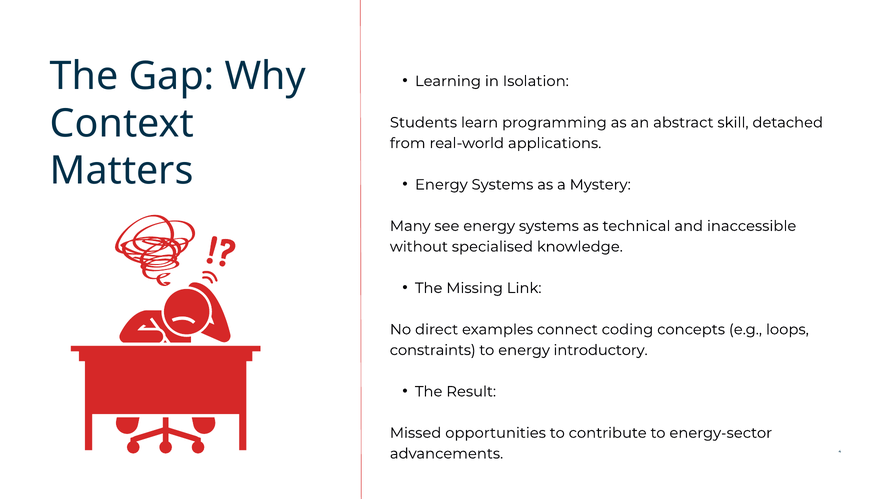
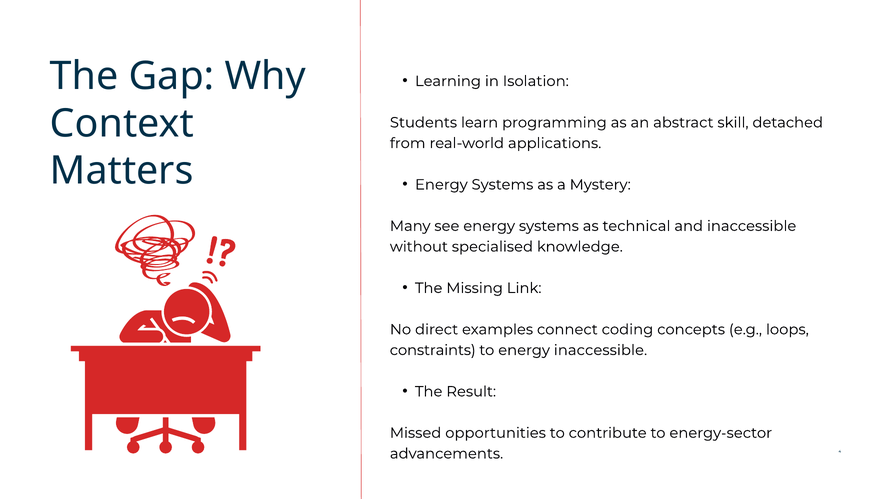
energy introductory: introductory -> inaccessible (600, 351)
